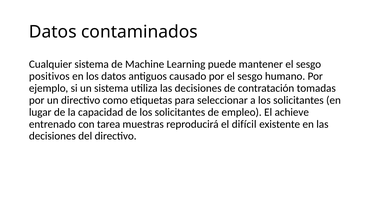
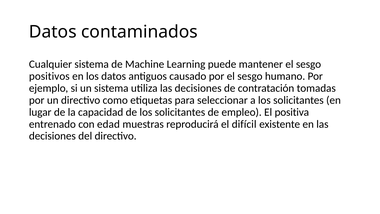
achieve: achieve -> positiva (292, 112)
tarea: tarea -> edad (108, 124)
